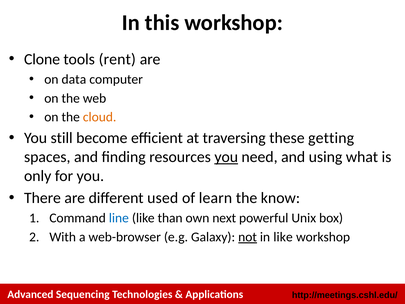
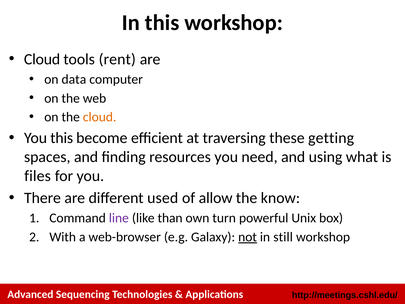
Clone: Clone -> Cloud (42, 59)
You still: still -> this (62, 138)
you underline: present -> none (226, 157)
only: only -> files (38, 176)
learn: learn -> allow (216, 198)
line colour: blue -> purple (119, 218)
next: next -> turn (224, 218)
in like: like -> still (283, 237)
